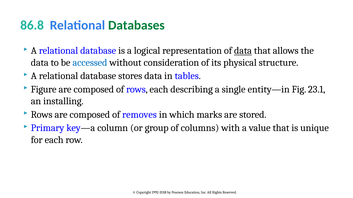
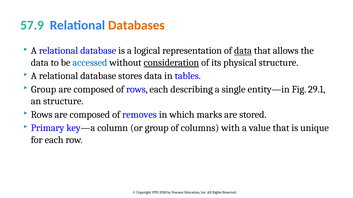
86.8: 86.8 -> 57.9 (32, 25)
Databases colour: green -> orange (136, 25)
consideration underline: none -> present (171, 63)
Figure: Figure -> Group (44, 90)
23.1: 23.1 -> 29.1 (317, 90)
an installing: installing -> structure (63, 101)
